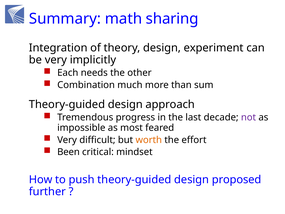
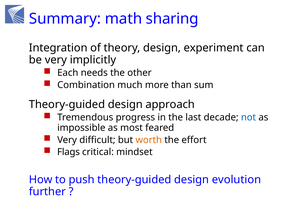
not colour: purple -> blue (248, 117)
Been: Been -> Flags (68, 152)
proposed: proposed -> evolution (236, 179)
